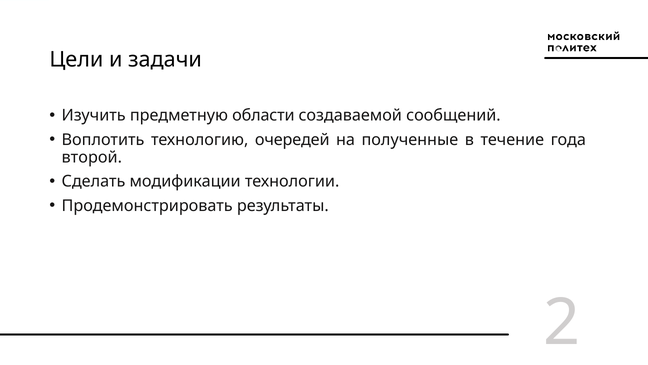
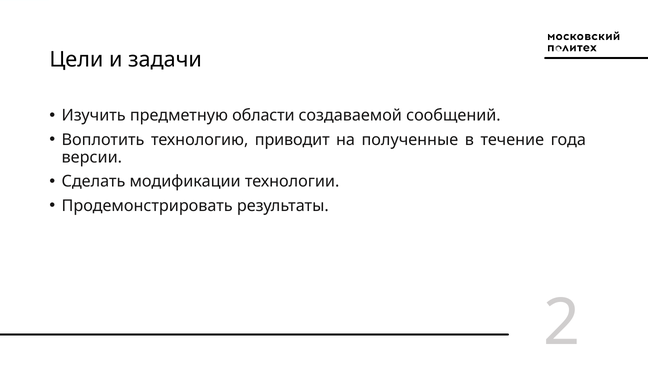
очередей: очередей -> приводит (292, 139)
второй: второй -> версии (92, 157)
